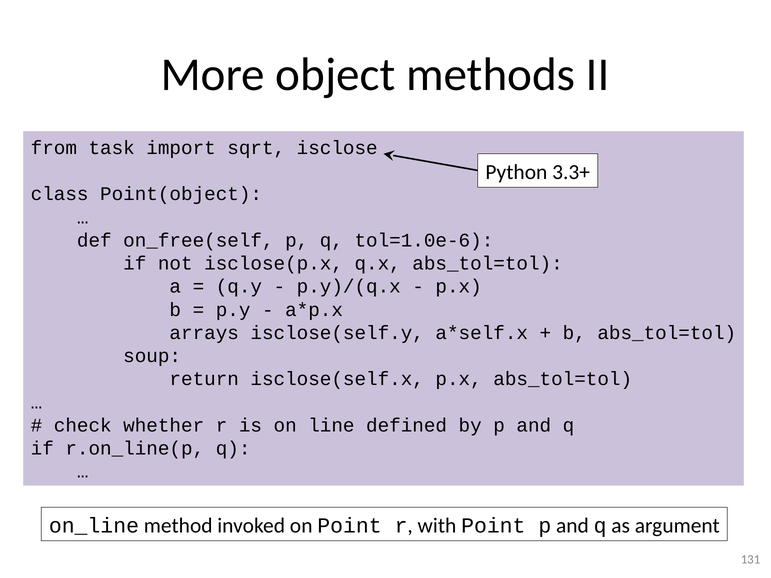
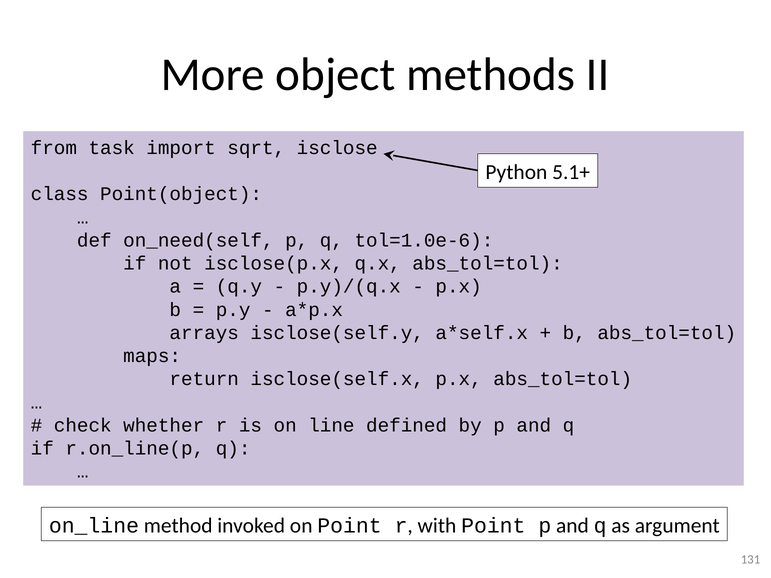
3.3+: 3.3+ -> 5.1+ (571, 172)
on_free(self: on_free(self -> on_need(self (198, 240)
soup: soup -> maps (152, 356)
